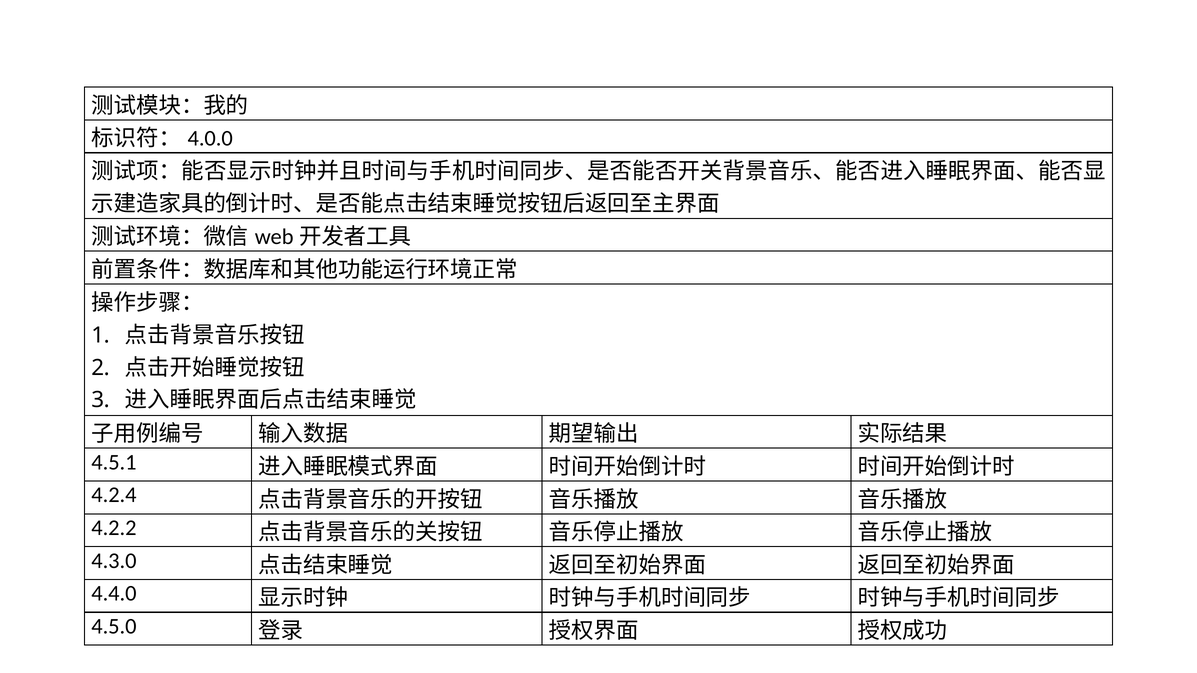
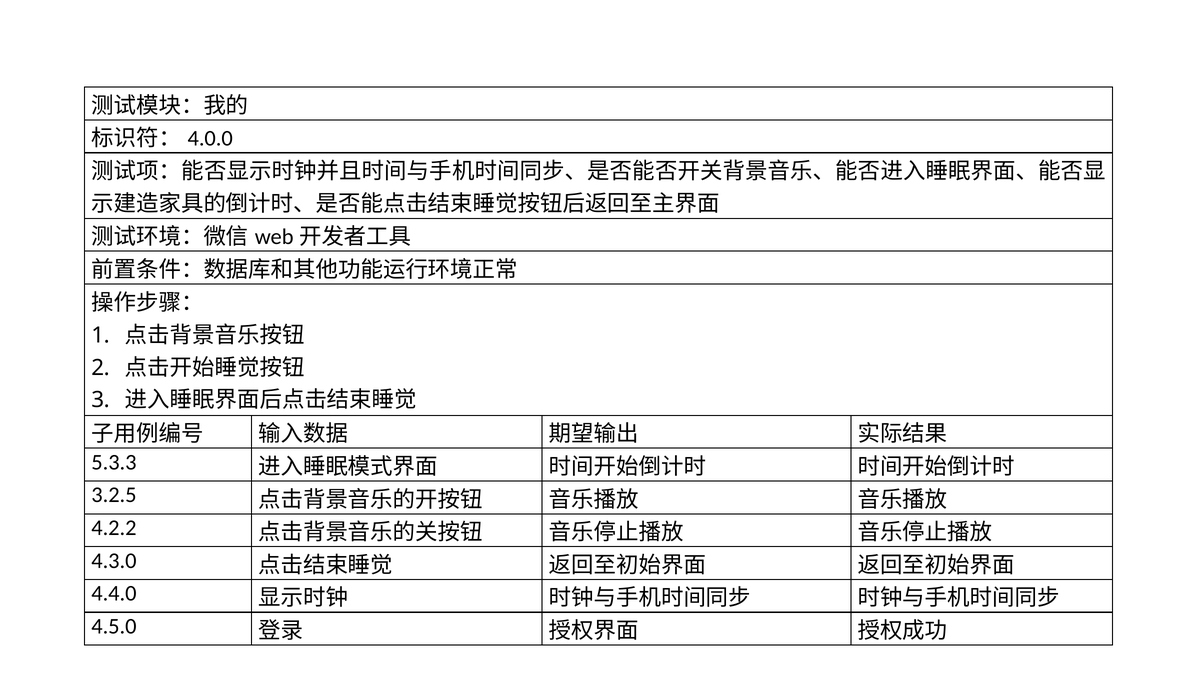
4.5.1: 4.5.1 -> 5.3.3 (114, 462)
4.2.4: 4.2.4 -> 3.2.5 (114, 495)
